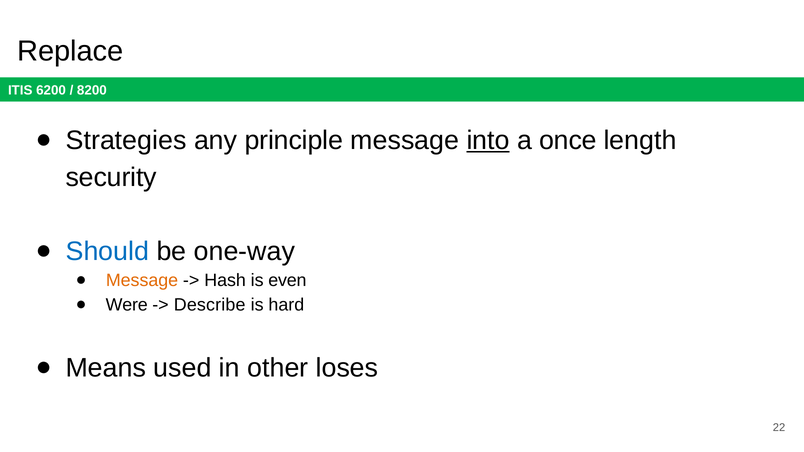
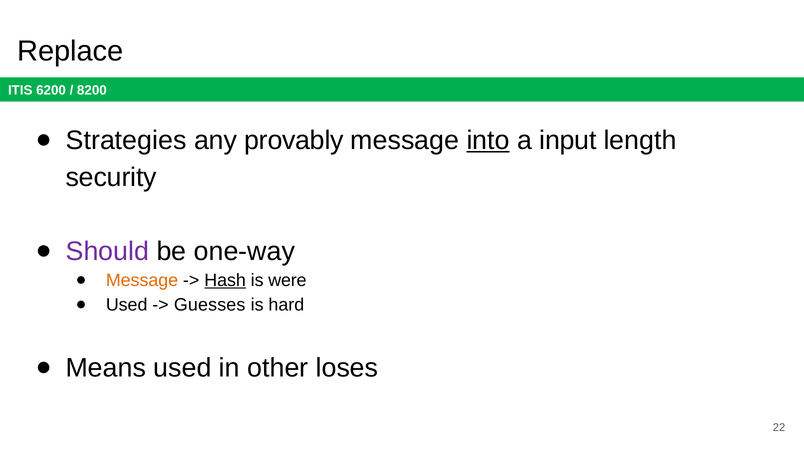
principle: principle -> provably (294, 140)
once: once -> input (568, 140)
Should colour: blue -> purple (107, 251)
Hash underline: none -> present (225, 281)
even: even -> were (287, 281)
Were: Were -> Used (127, 305)
Describe: Describe -> Guesses (210, 305)
